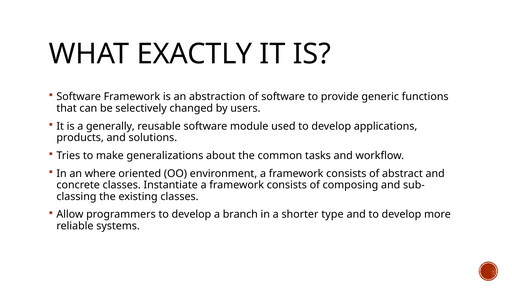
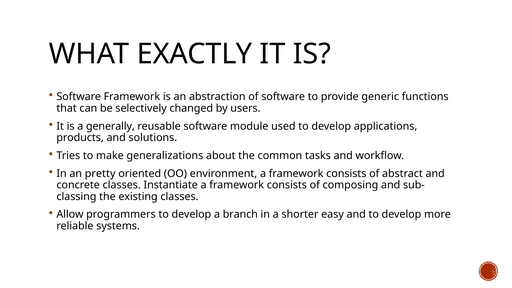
where: where -> pretty (100, 173)
type: type -> easy (332, 214)
